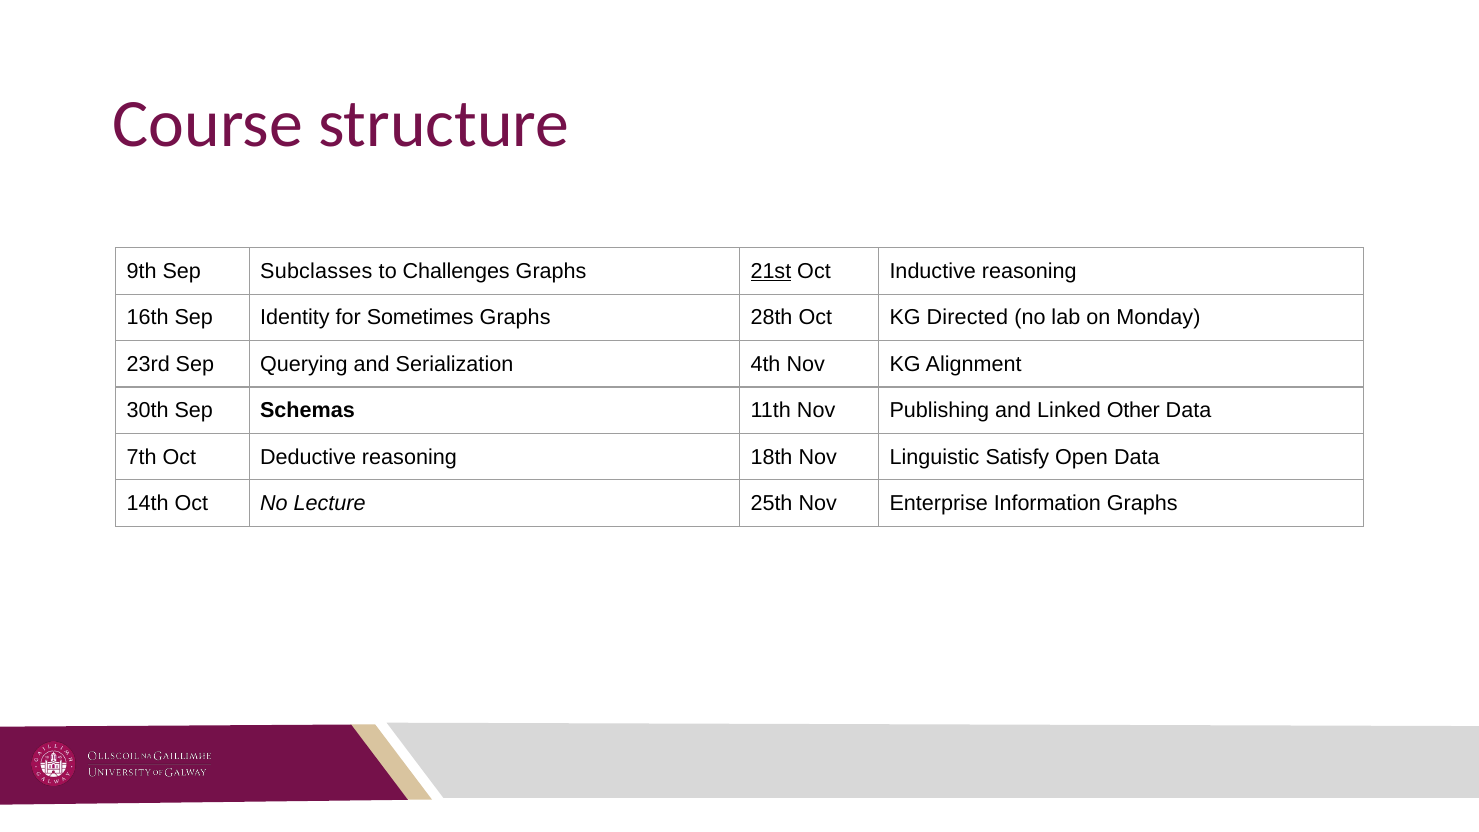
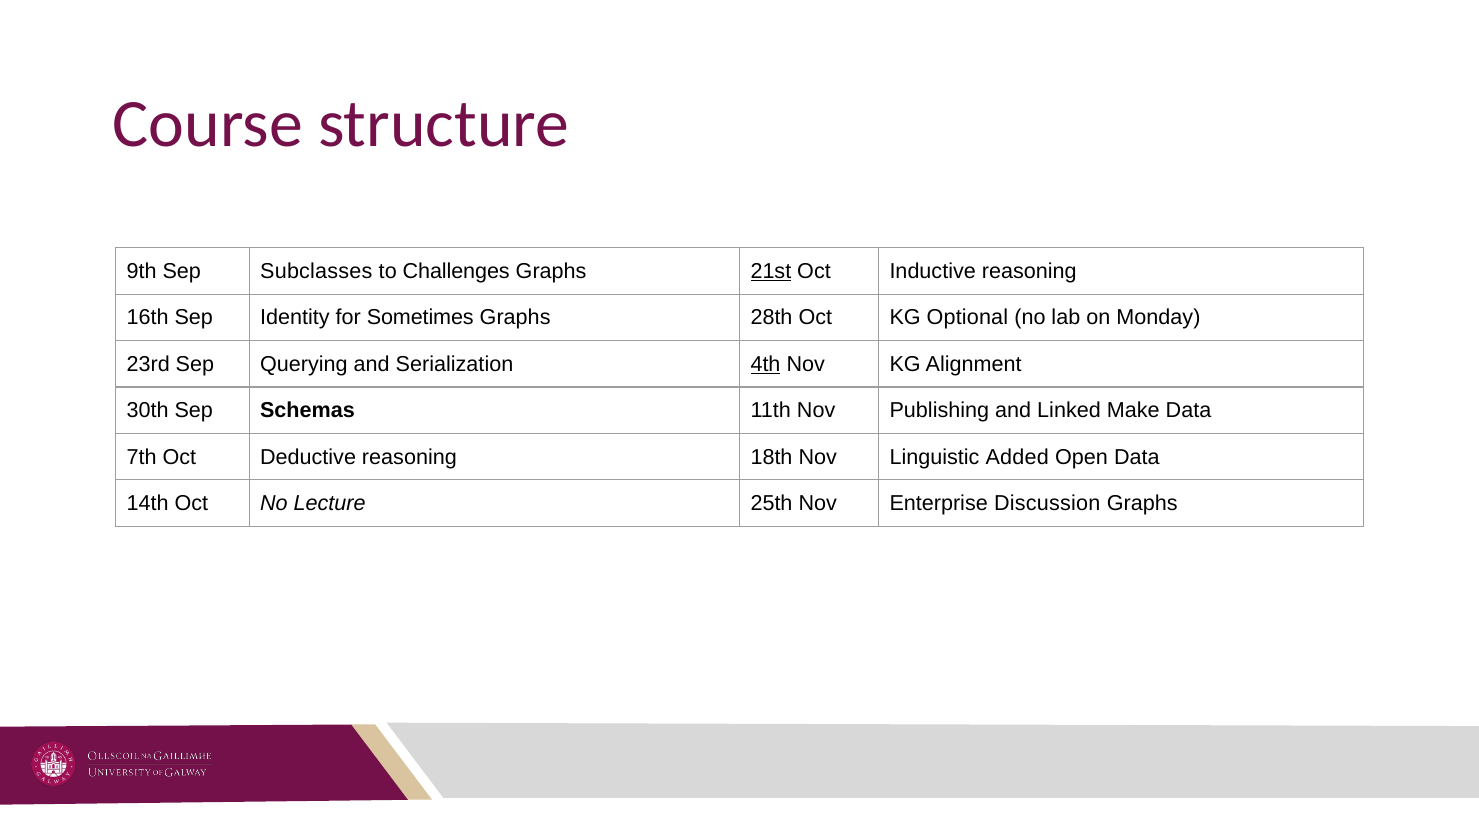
Directed: Directed -> Optional (967, 318)
4th underline: none -> present (765, 364)
Other: Other -> Make (1133, 411)
Satisfy: Satisfy -> Added (1017, 457)
Information: Information -> Discussion (1047, 503)
